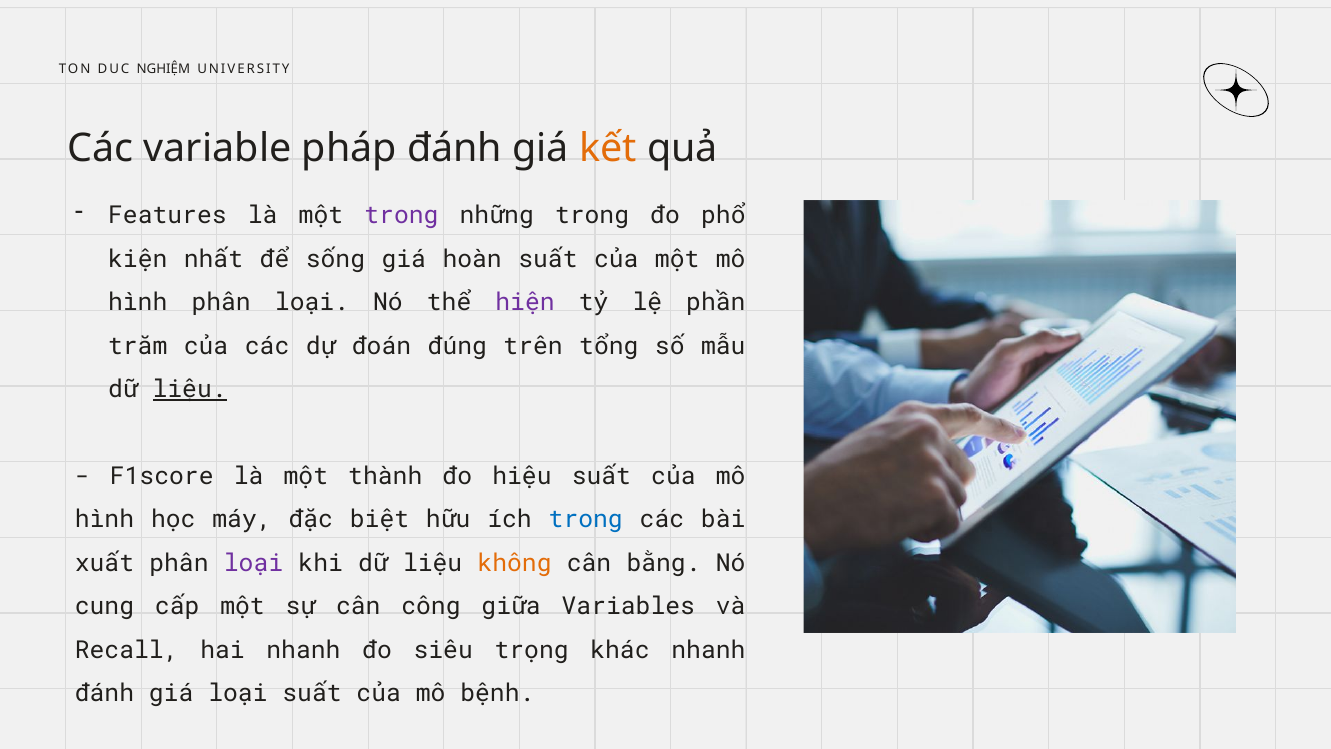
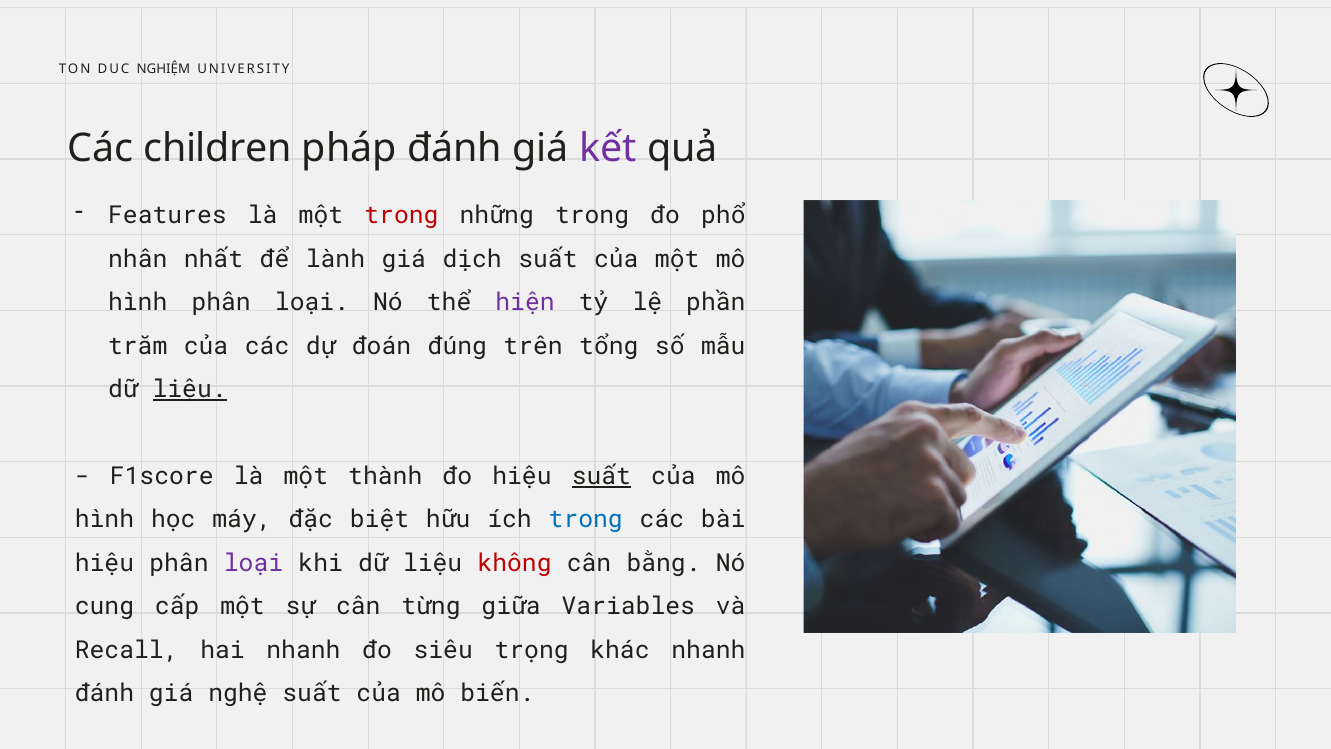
variable: variable -> children (218, 149)
kết colour: orange -> purple (608, 149)
trong colour: purple -> red (401, 216)
kiện: kiện -> nhân (138, 259)
sống: sống -> lành (335, 259)
hoàn: hoàn -> dịch (472, 259)
suất underline: none -> present (601, 476)
xuất: xuất -> hiệu (104, 563)
không colour: orange -> red (515, 563)
công: công -> từng (431, 607)
giá loại: loại -> nghệ (238, 693)
bệnh: bệnh -> biến (497, 693)
